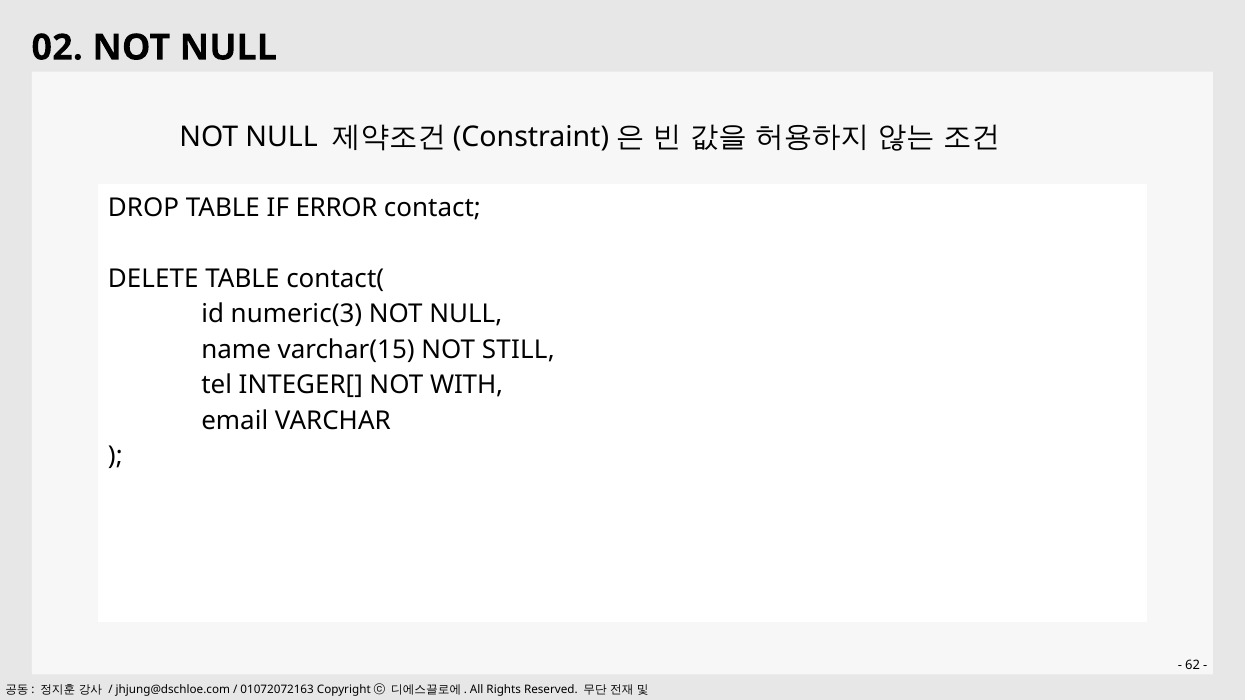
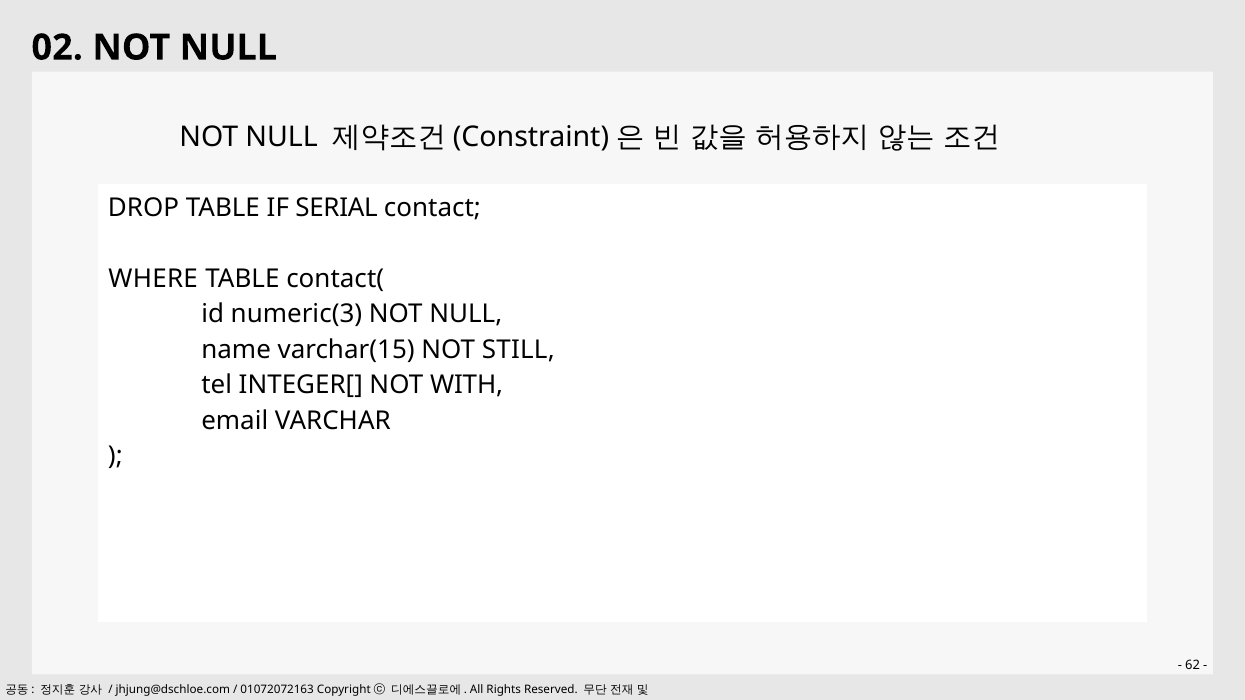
ERROR: ERROR -> SERIAL (337, 208)
DELETE: DELETE -> WHERE (153, 279)
